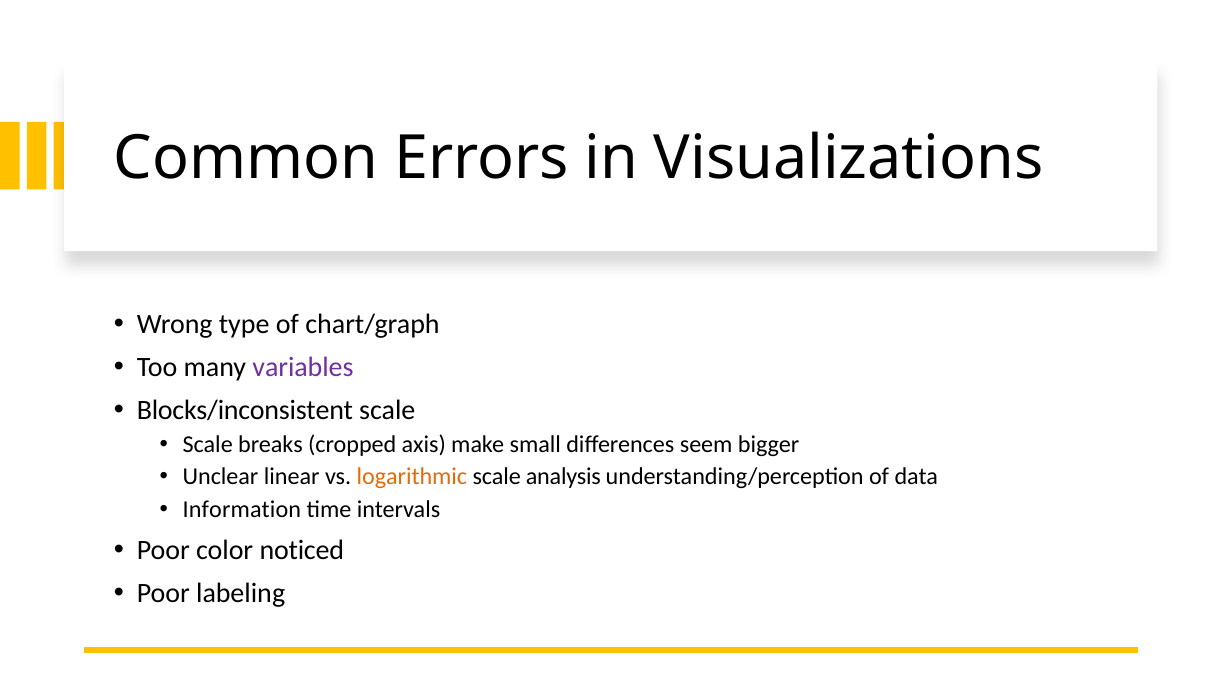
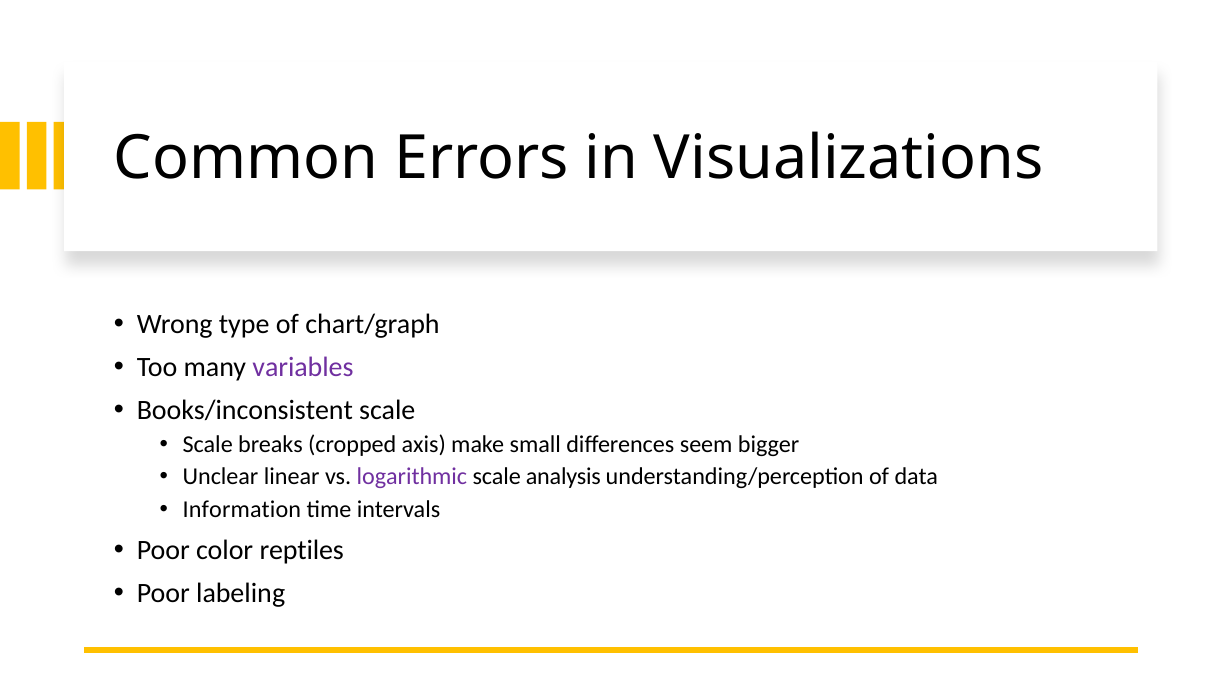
Blocks/inconsistent: Blocks/inconsistent -> Books/inconsistent (245, 410)
logarithmic colour: orange -> purple (412, 477)
noticed: noticed -> reptiles (302, 551)
